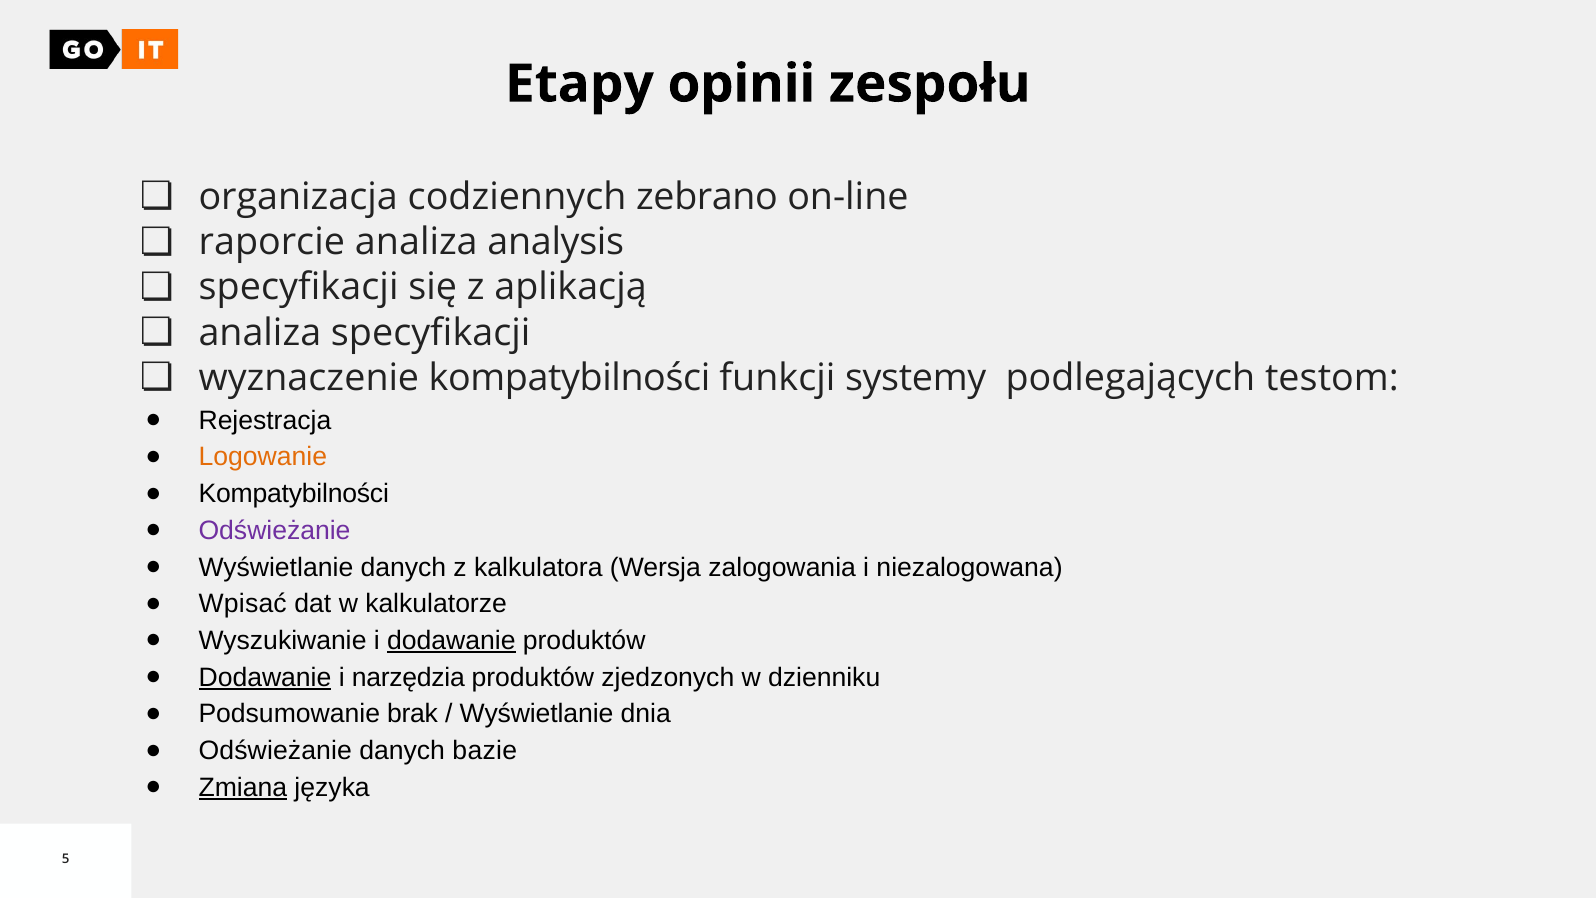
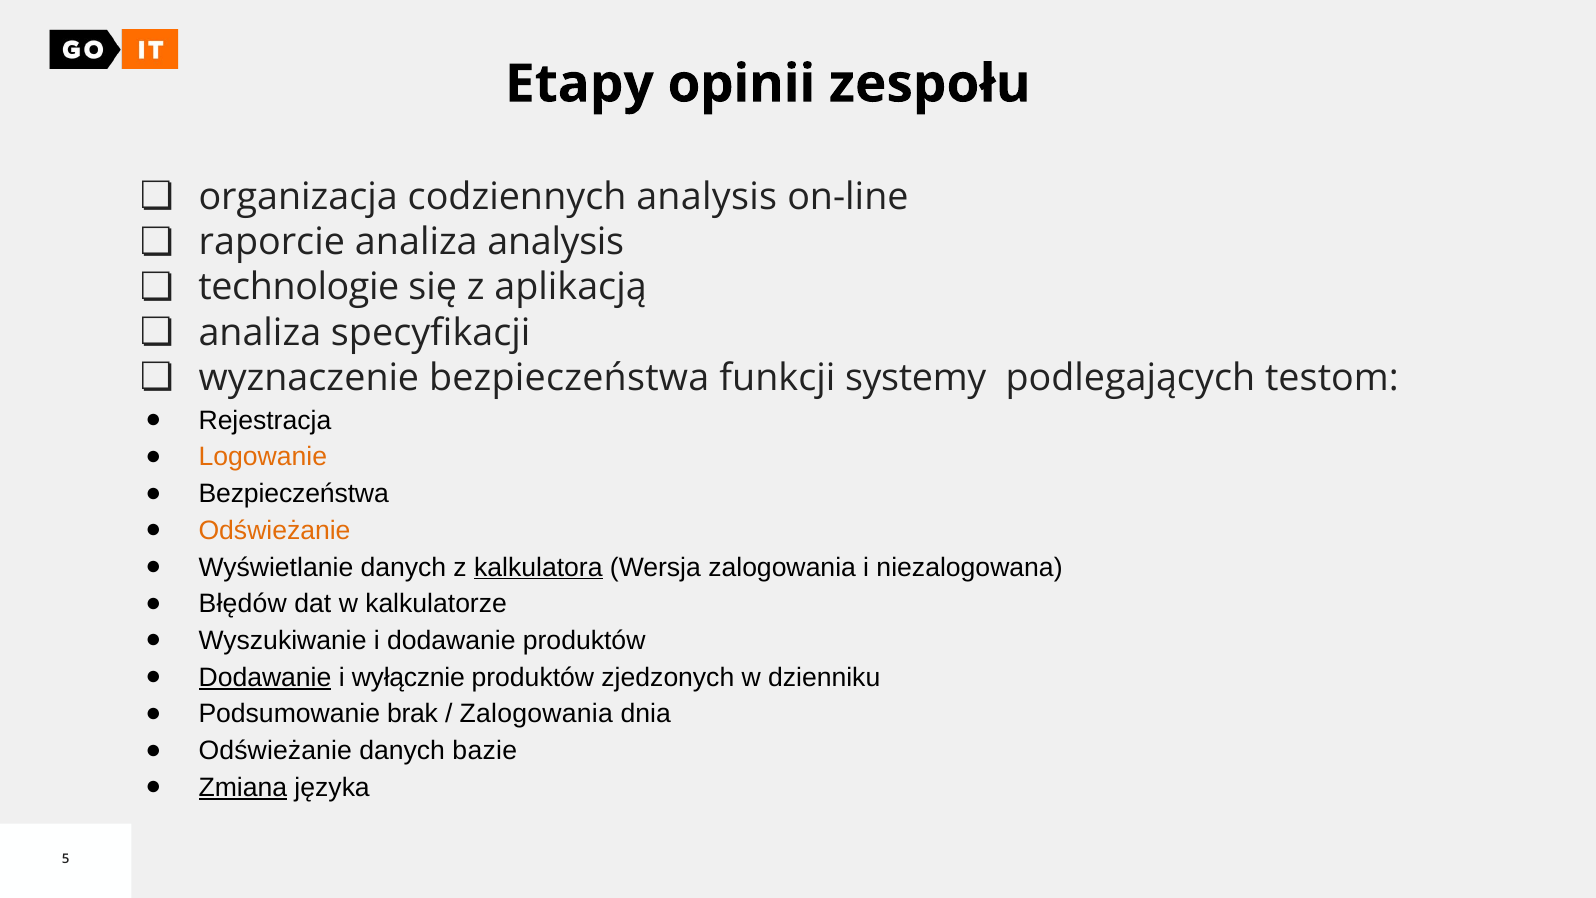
codziennych zebrano: zebrano -> analysis (707, 197)
specyfikacji: specyfikacji -> technologie (299, 287)
wyznaczenie kompatybilności: kompatybilności -> bezpieczeństwa (569, 378)
Kompatybilności: Kompatybilności -> Bezpieczeństwa (294, 494)
Odświeżanie colour: purple -> orange (275, 530)
kalkulatora underline: none -> present (538, 567)
Wpisać: Wpisać -> Błędów (243, 604)
dodawanie underline: present -> none (451, 640)
narzędzia: narzędzia -> wyłącznie (408, 677)
Wyświetlanie: Wyświetlanie -> Zalogowania (536, 714)
